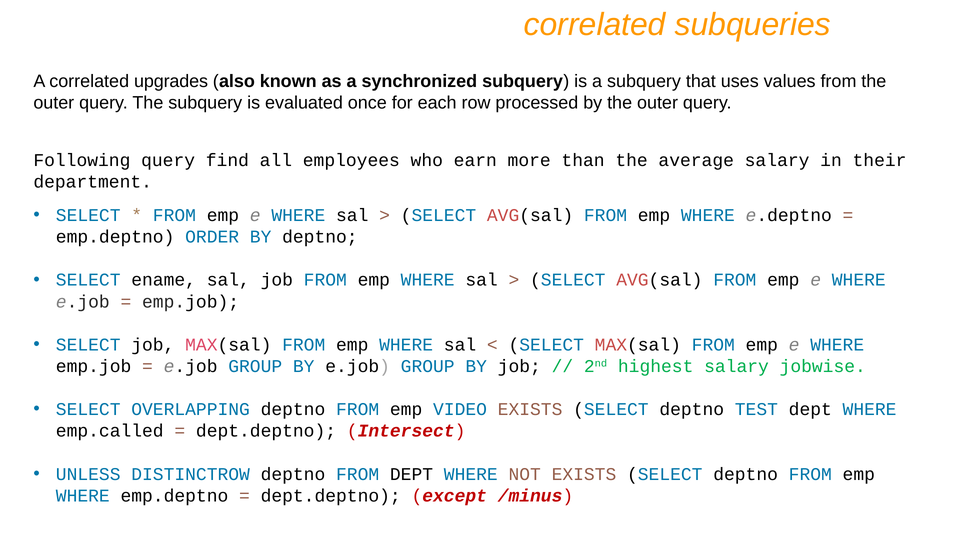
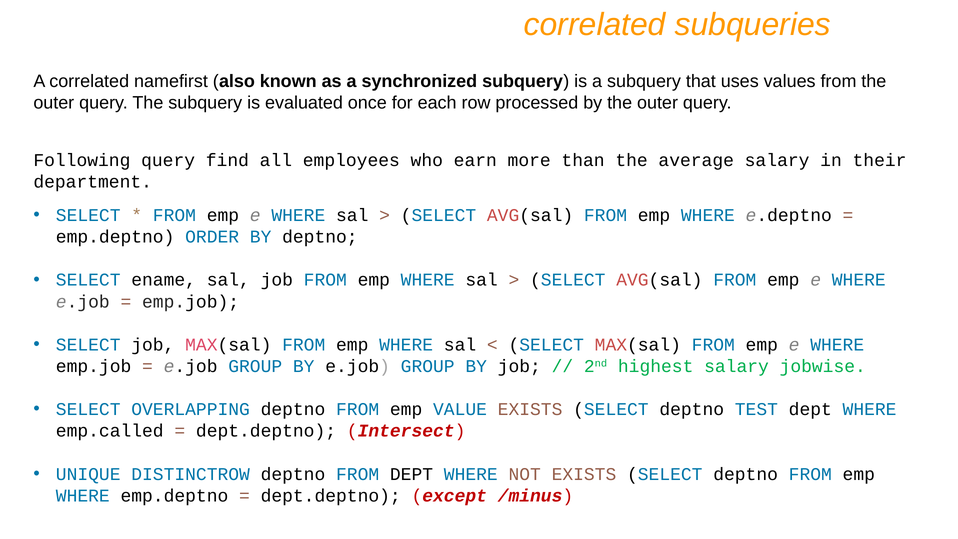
upgrades: upgrades -> namefirst (171, 81)
VIDEO: VIDEO -> VALUE (460, 409)
UNLESS: UNLESS -> UNIQUE (88, 474)
